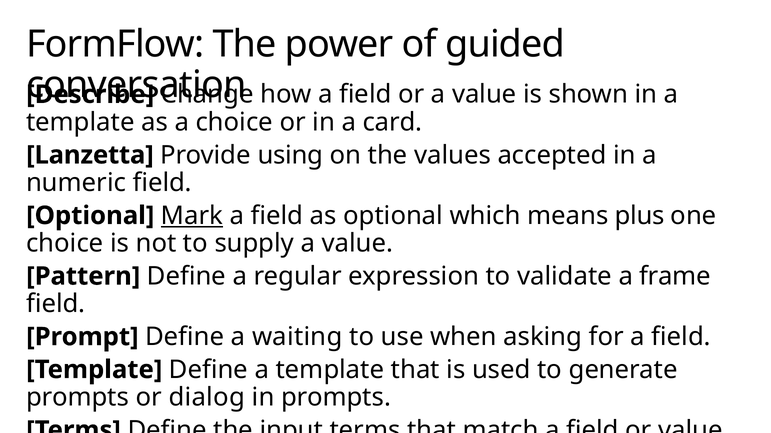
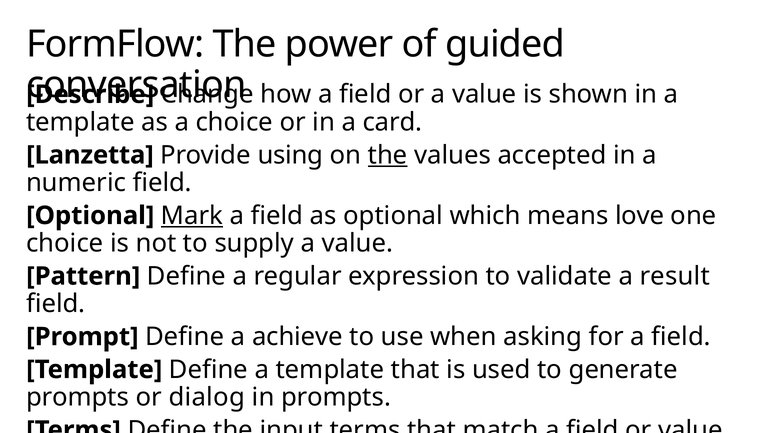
the underline: none -> present (388, 155)
plus: plus -> love (640, 216)
frame: frame -> result (675, 277)
waiting: waiting -> achieve (297, 337)
